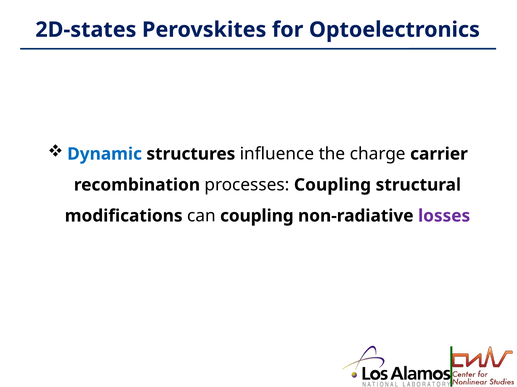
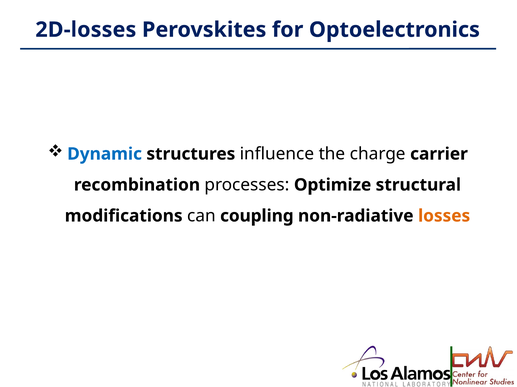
2D-states: 2D-states -> 2D-losses (86, 30)
processes Coupling: Coupling -> Optimize (333, 185)
losses colour: purple -> orange (444, 216)
